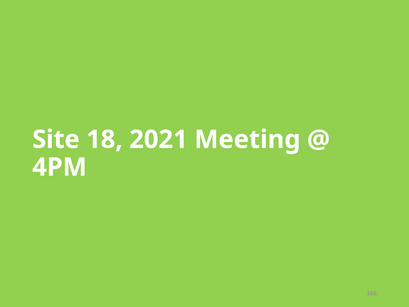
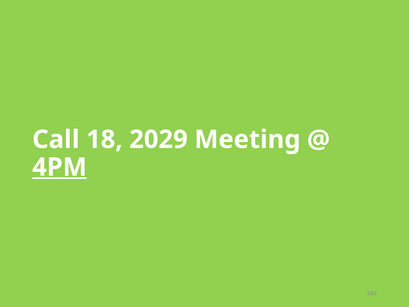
Site: Site -> Call (56, 139)
2021: 2021 -> 2029 (158, 139)
4PM underline: none -> present (60, 167)
